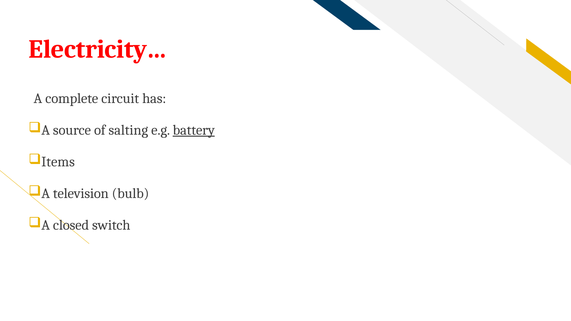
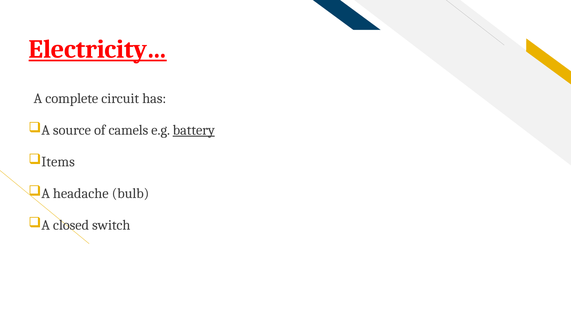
Electricity… underline: none -> present (98, 49)
salting: salting -> camels (128, 130)
television: television -> headache (81, 193)
